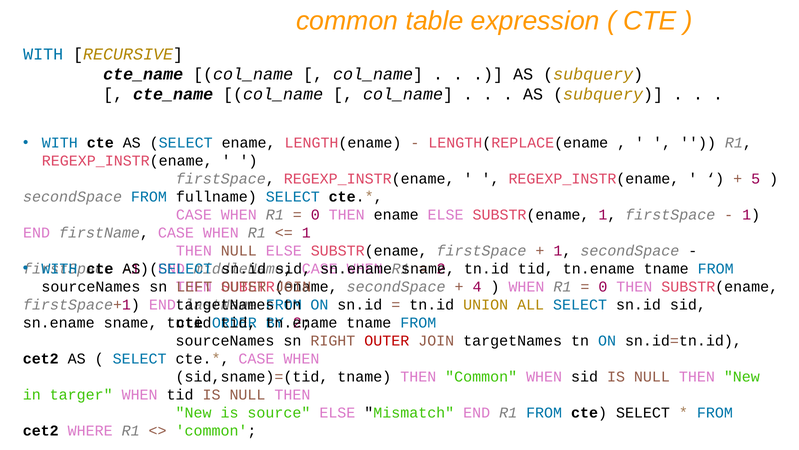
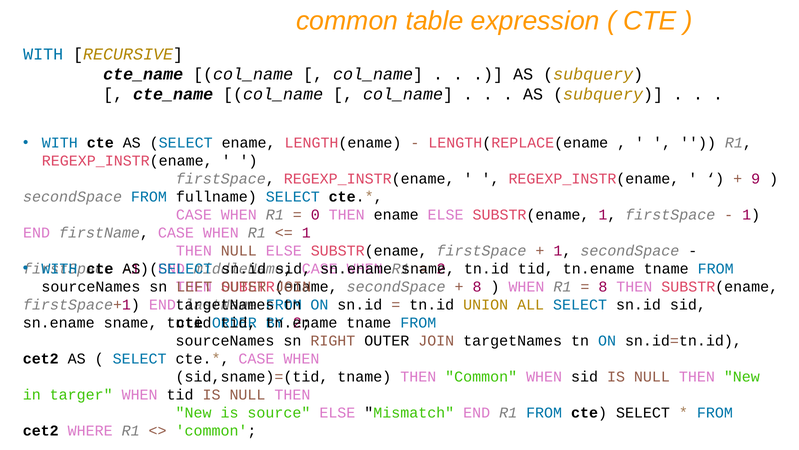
5: 5 -> 9 (756, 179)
4: 4 -> 8 (477, 287)
0: 0 -> 8 (603, 287)
OUTER colour: red -> black (387, 340)
